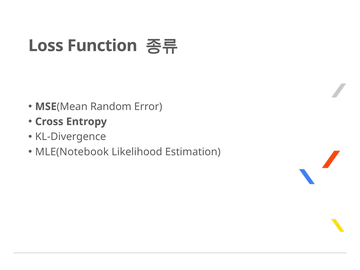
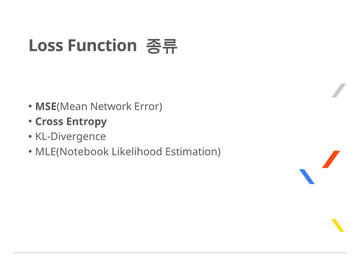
Random: Random -> Network (111, 107)
